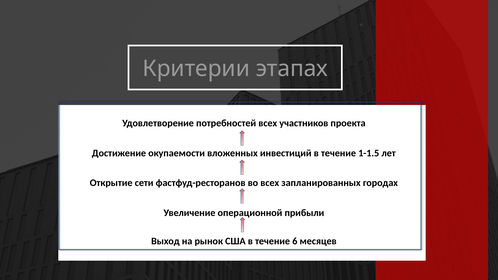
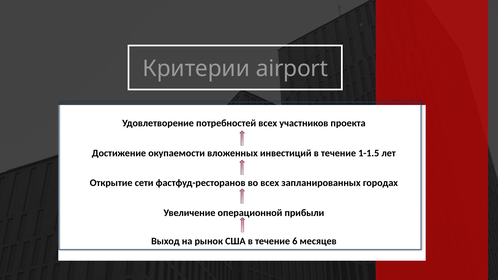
этапах: этапах -> airport (292, 69)
